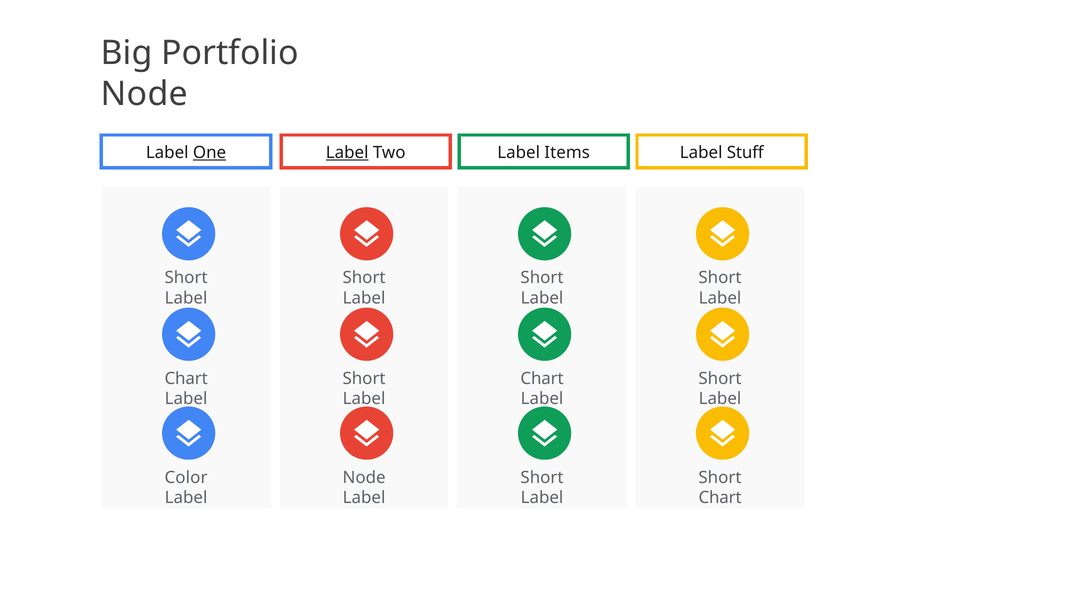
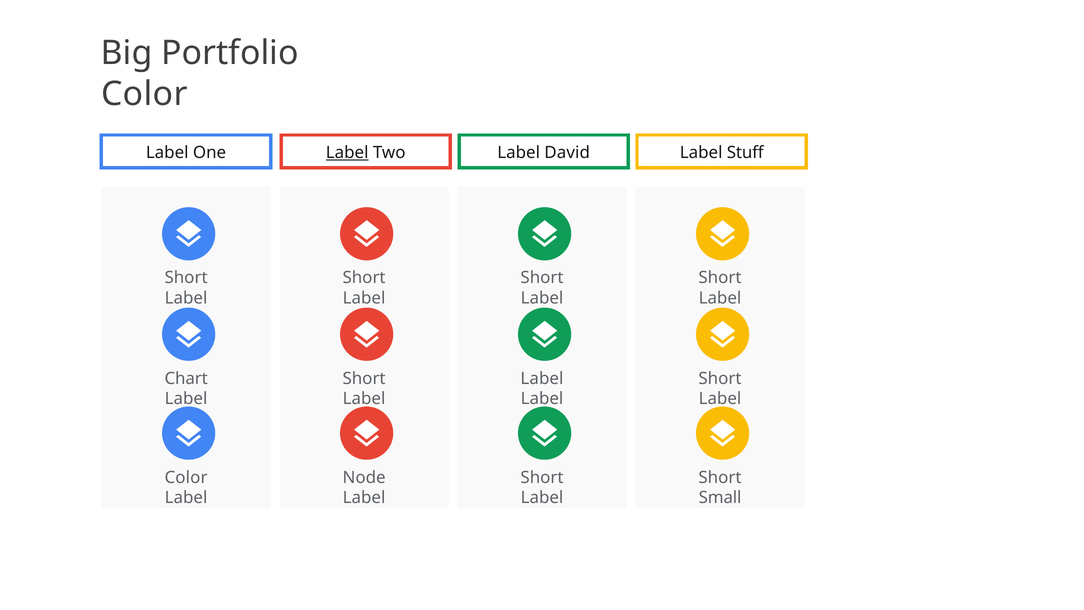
Node: Node -> Color (144, 94)
One underline: present -> none (210, 153)
Items: Items -> David (567, 153)
Chart: Chart -> Label (542, 378)
Chart: Chart -> Small (720, 498)
